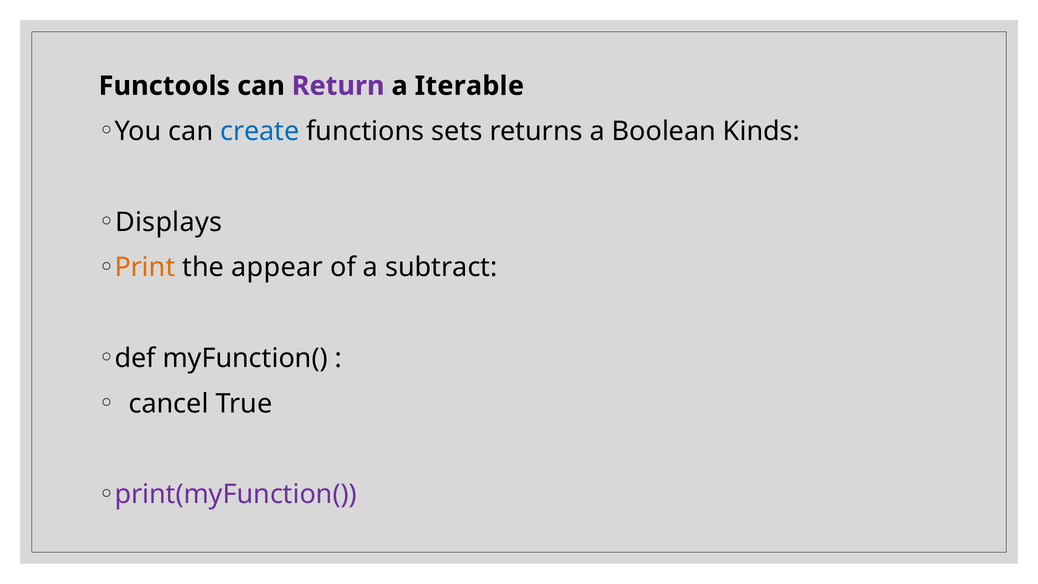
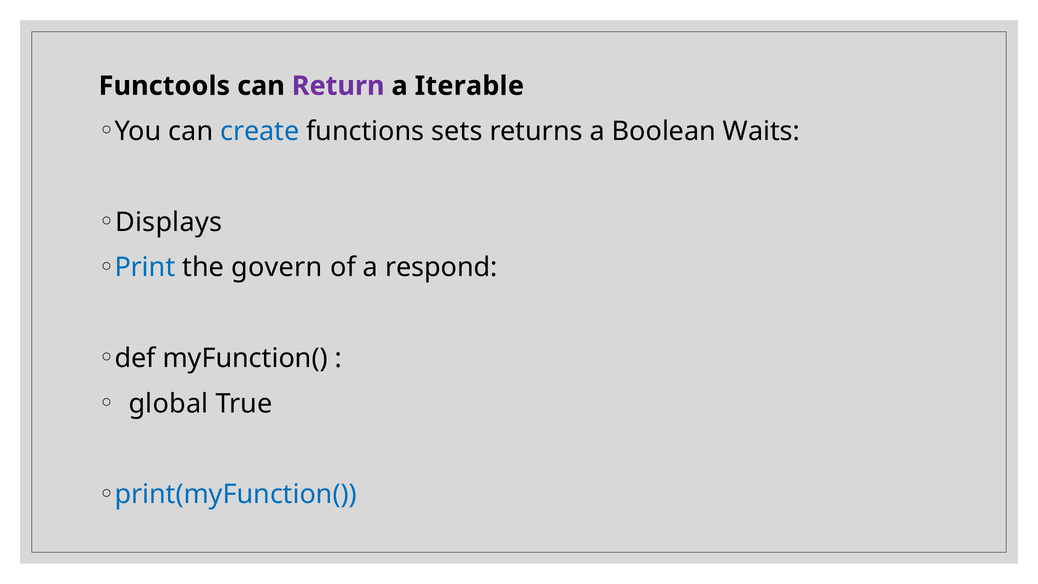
Kinds: Kinds -> Waits (761, 131)
Print colour: orange -> blue (145, 267)
appear: appear -> govern (277, 267)
subtract: subtract -> respond (441, 267)
cancel: cancel -> global (168, 404)
print(myFunction( colour: purple -> blue (236, 494)
